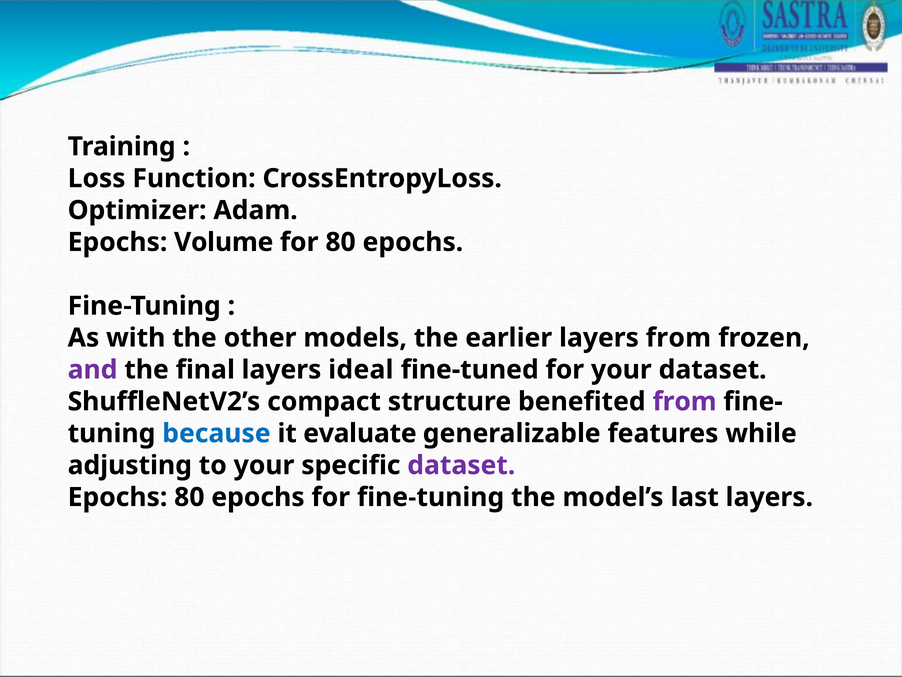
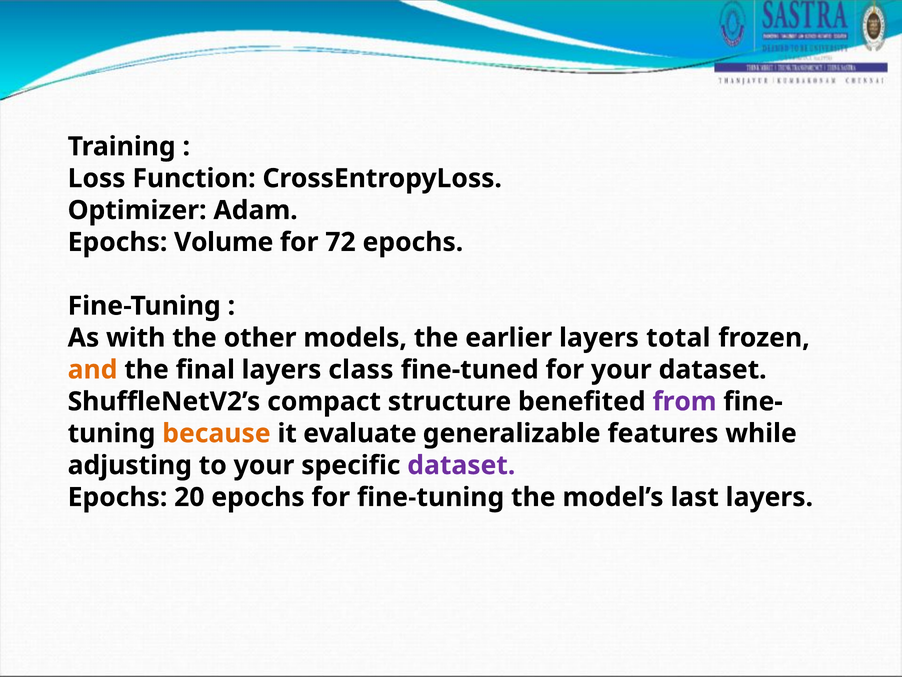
for 80: 80 -> 72 (341, 242)
layers from: from -> total (678, 338)
and colour: purple -> orange (93, 369)
ideal: ideal -> class (361, 369)
because colour: blue -> orange (216, 433)
Epochs 80: 80 -> 20 (189, 497)
